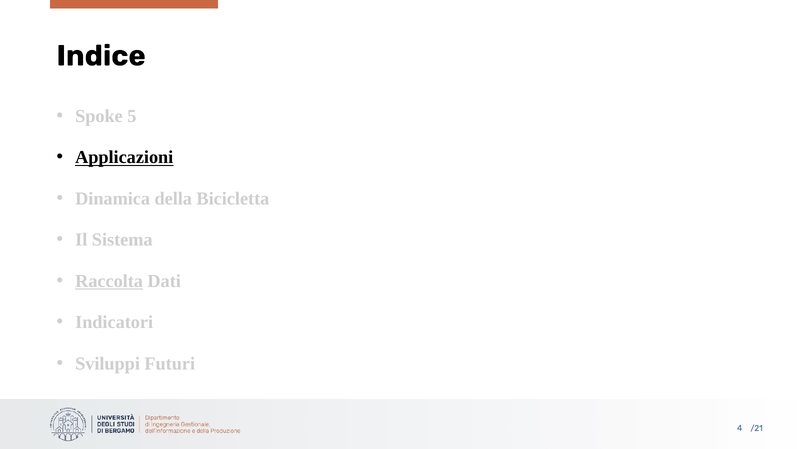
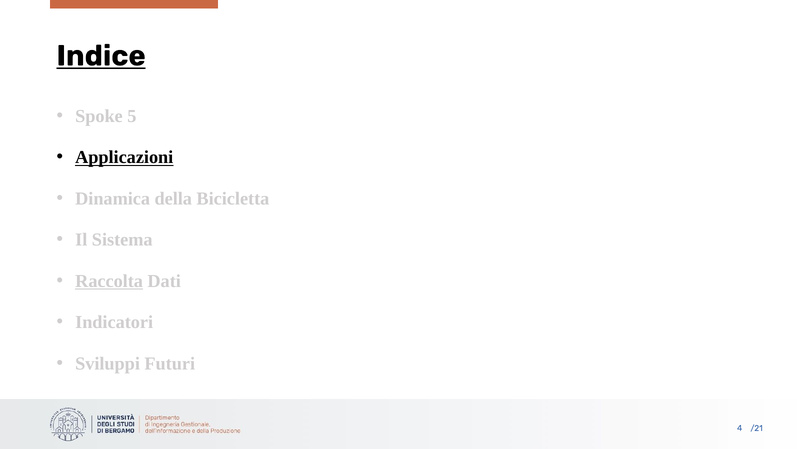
Indice underline: none -> present (101, 56)
